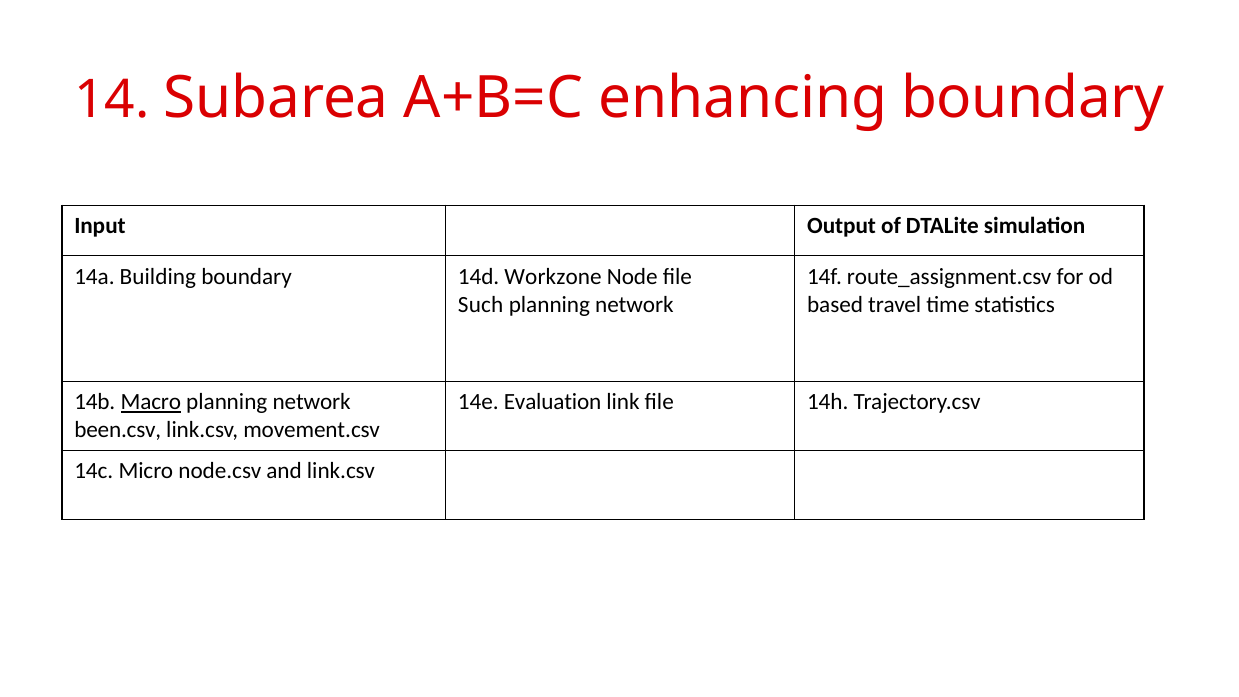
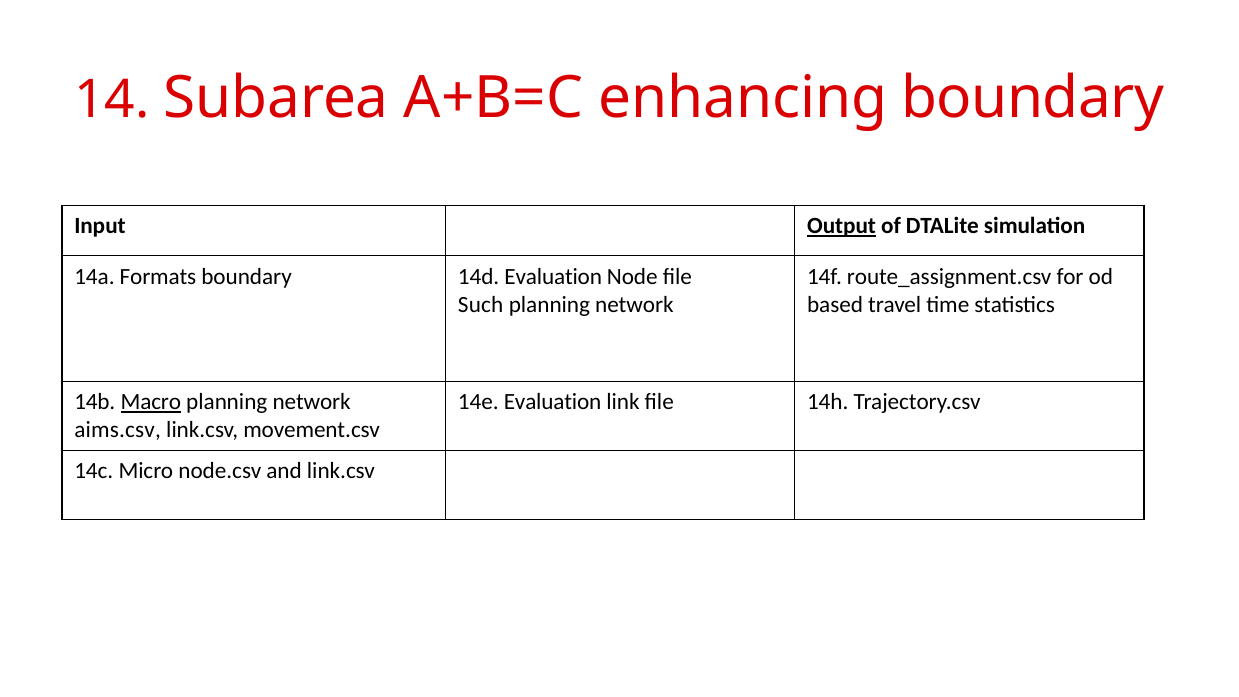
Output underline: none -> present (842, 226)
Building: Building -> Formats (158, 276)
14d Workzone: Workzone -> Evaluation (553, 276)
been.csv: been.csv -> aims.csv (118, 430)
